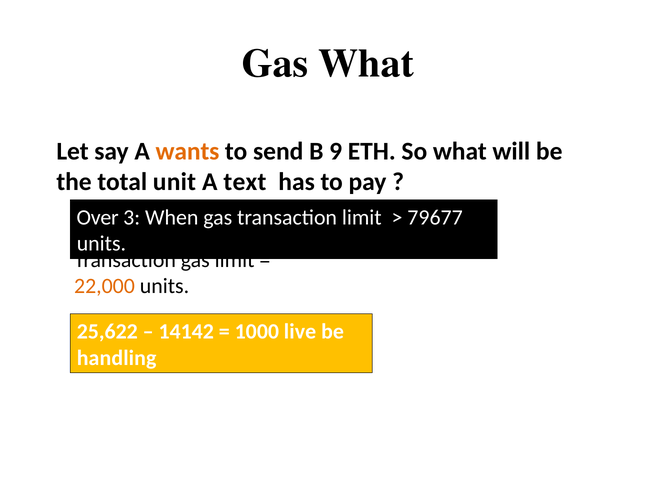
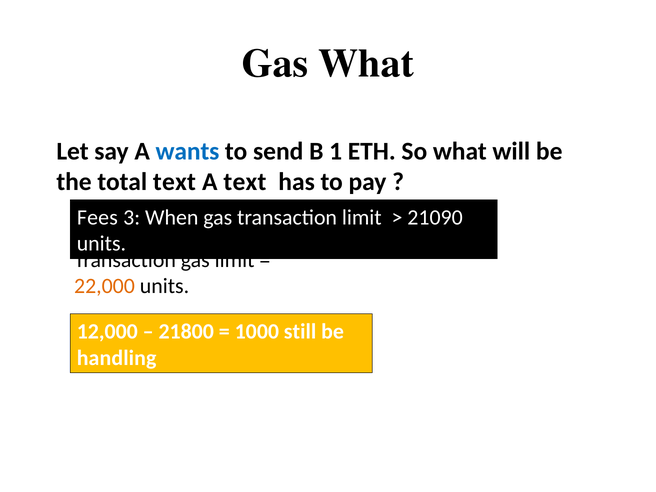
wants colour: orange -> blue (187, 151)
9: 9 -> 1 (336, 151)
total unit: unit -> text (174, 182)
Over: Over -> Fees (97, 217)
79677: 79677 -> 21090 (435, 217)
25,622: 25,622 -> 12,000 (107, 332)
14142: 14142 -> 21800 (186, 332)
live: live -> still (300, 332)
